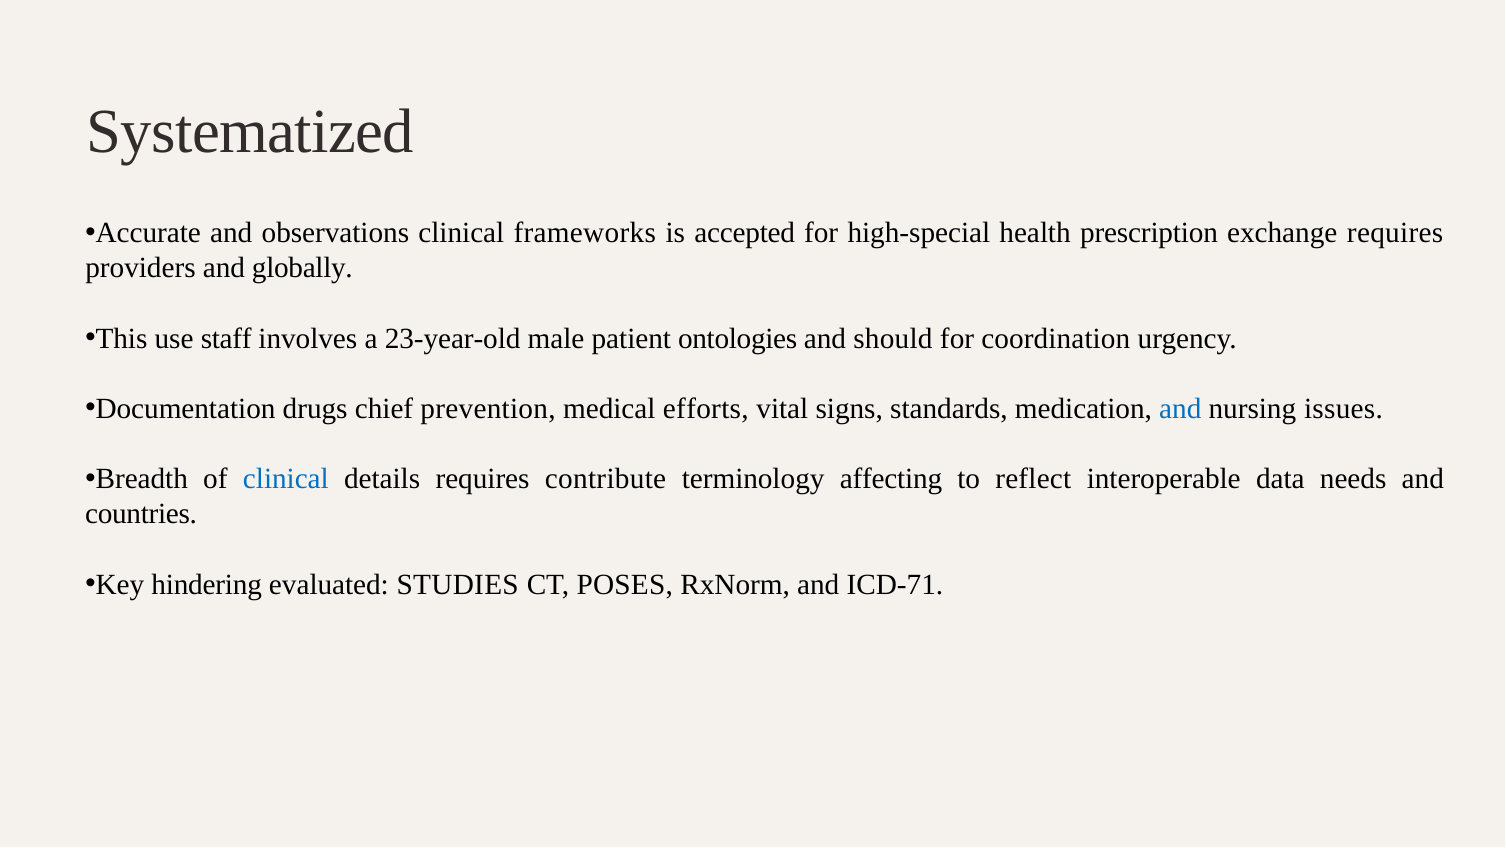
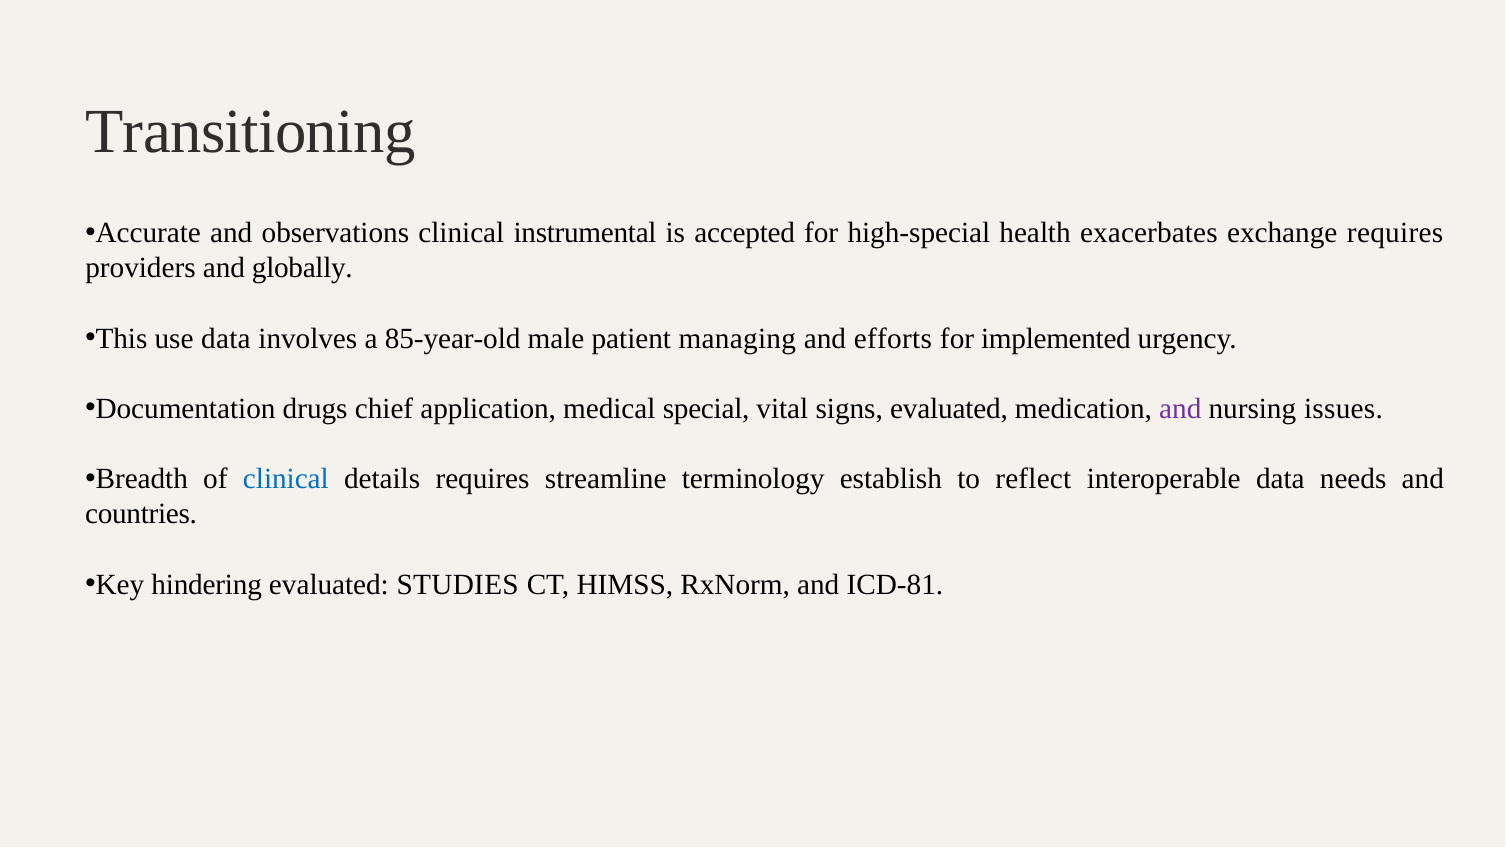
Systematized: Systematized -> Transitioning (250, 132)
frameworks: frameworks -> instrumental (585, 233)
prescription: prescription -> exacerbates (1149, 233)
use staff: staff -> data (226, 338)
23-year-old: 23-year-old -> 85-year-old (453, 338)
ontologies: ontologies -> managing (737, 338)
should: should -> efforts (893, 338)
coordination: coordination -> implemented (1056, 338)
prevention: prevention -> application (488, 409)
efforts: efforts -> special (706, 409)
signs standards: standards -> evaluated (949, 409)
and colour: blue -> purple (1180, 409)
contribute: contribute -> streamline (606, 479)
affecting: affecting -> establish (891, 479)
POSES: POSES -> HIMSS (625, 584)
ICD-71: ICD-71 -> ICD-81 (895, 584)
